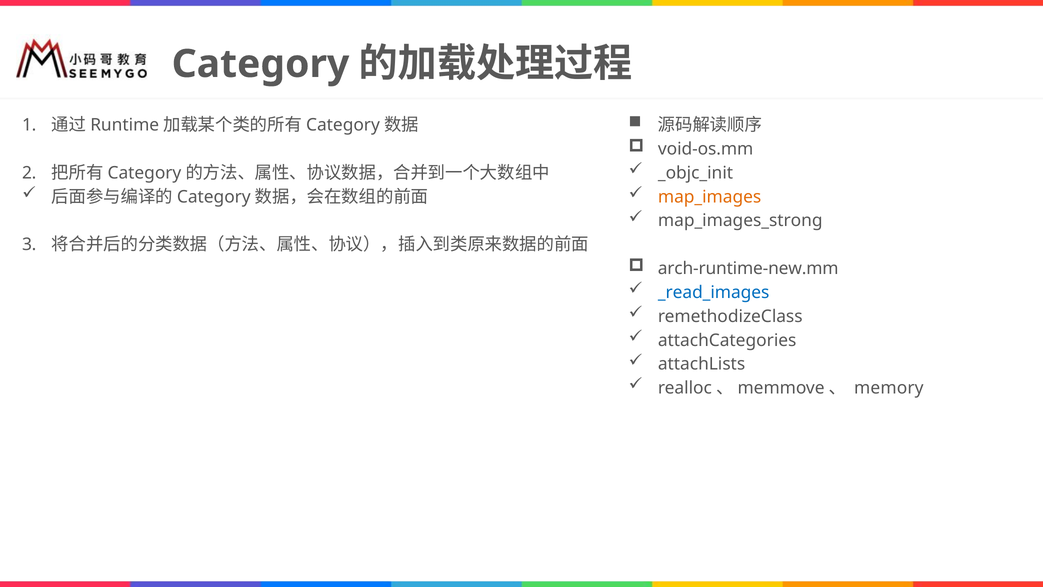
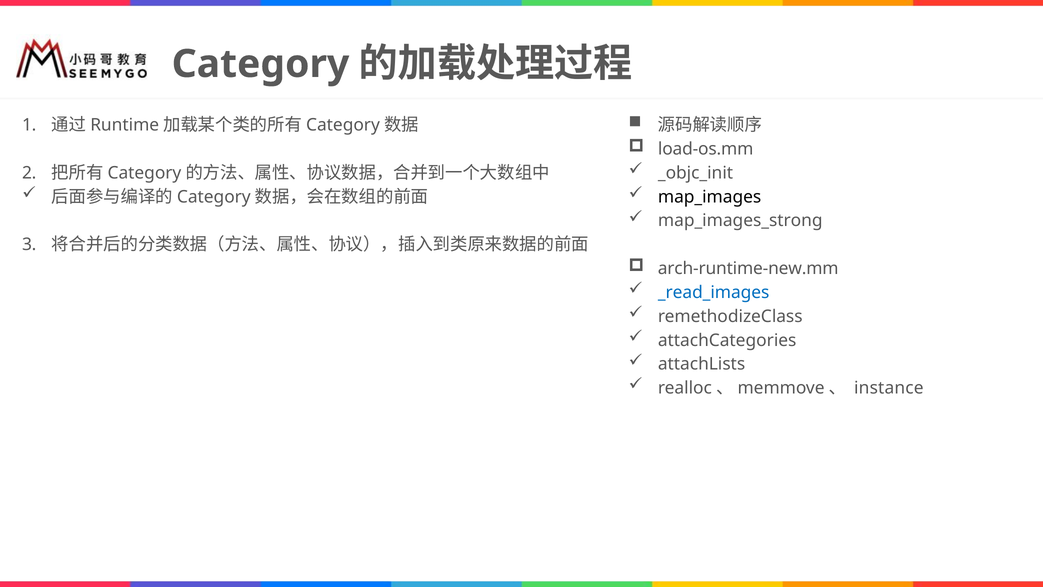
void-os.mm: void-os.mm -> load-os.mm (706, 149)
map_images colour: orange -> black (710, 197)
memory: memory -> instance (889, 388)
